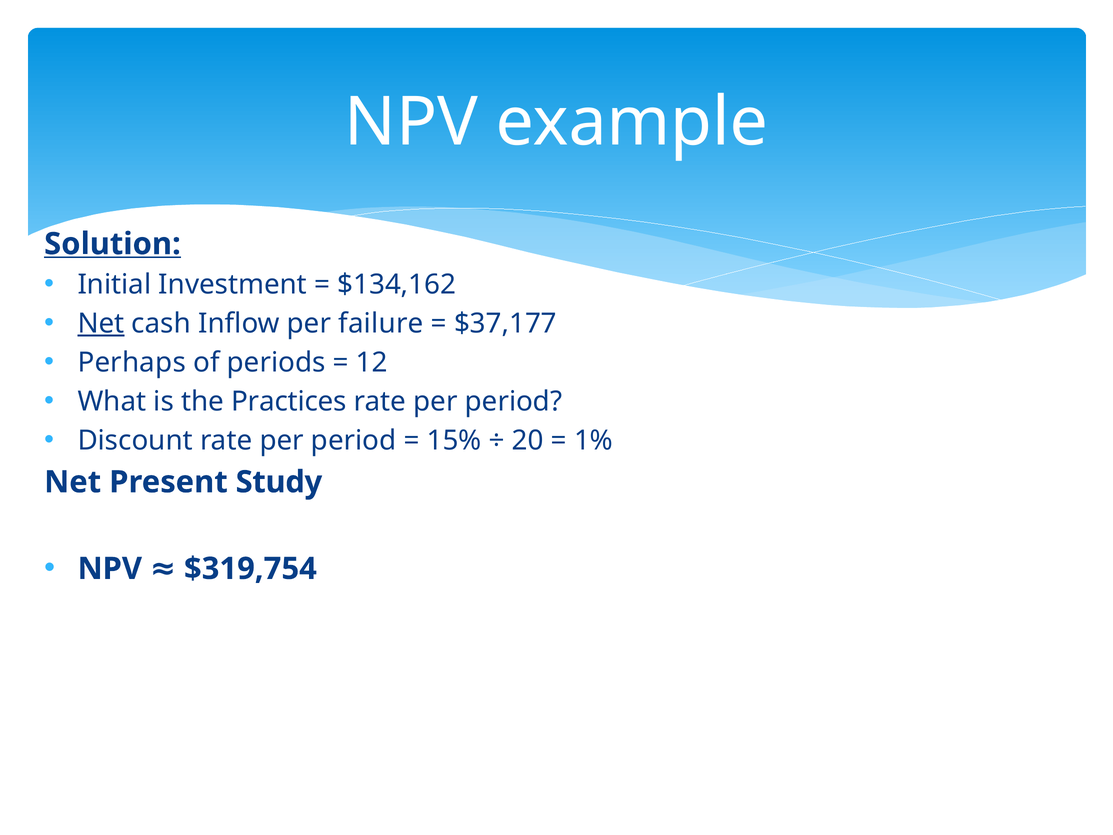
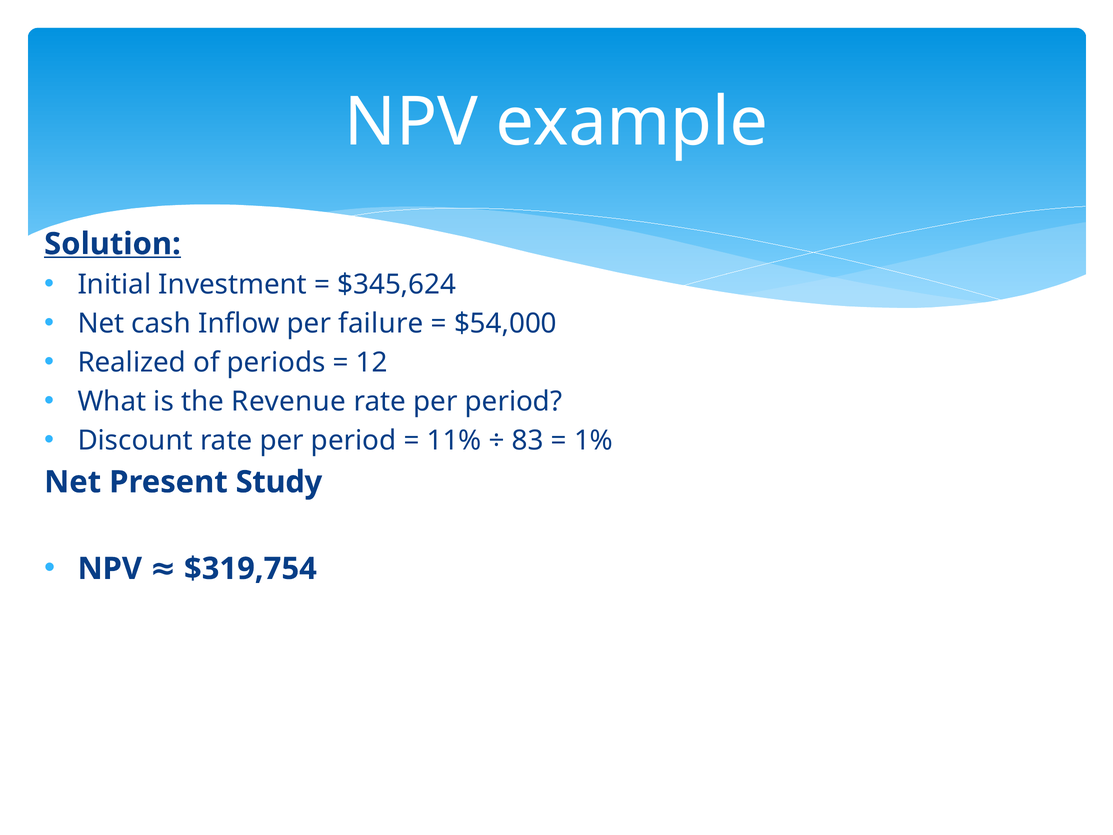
$134,162: $134,162 -> $345,624 (397, 284)
Net underline: present -> none (101, 323)
$37,177: $37,177 -> $54,000 (505, 323)
Perhaps: Perhaps -> Realized (132, 362)
Practices: Practices -> Revenue (289, 401)
15%: 15% -> 11% (454, 440)
20: 20 -> 83 (528, 440)
